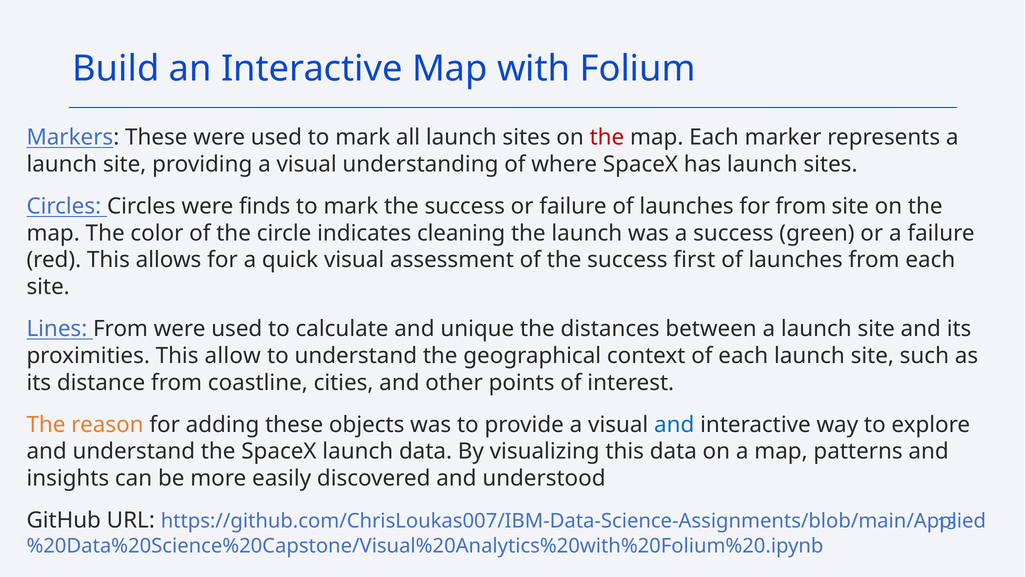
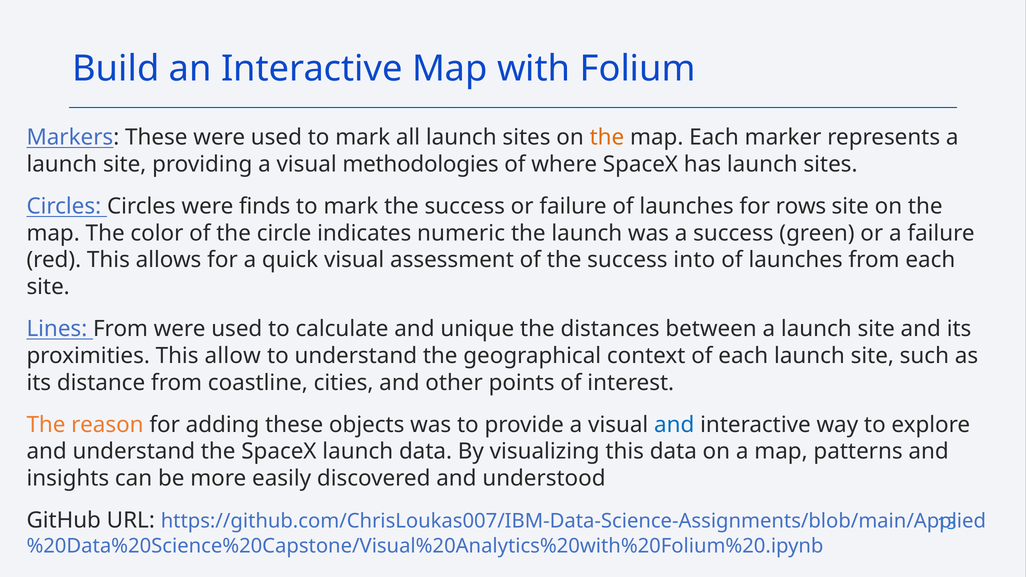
the colour: red -> orange (607, 137)
understanding: understanding -> methodologies (421, 164)
for from: from -> rows (801, 206)
cleaning: cleaning -> numeric (461, 233)
first: first -> into (694, 260)
